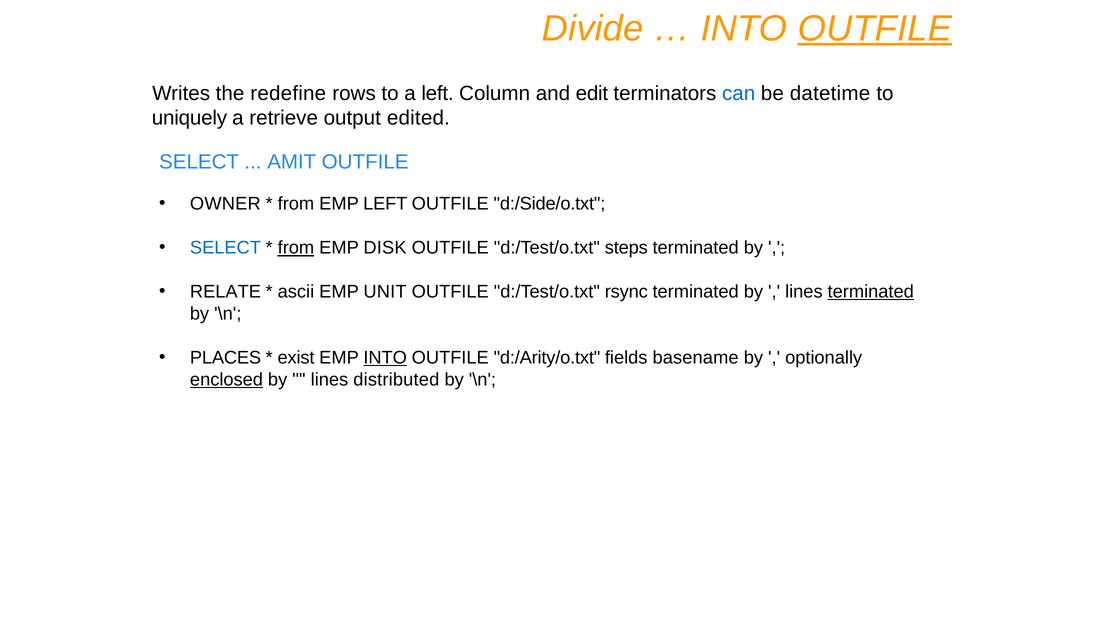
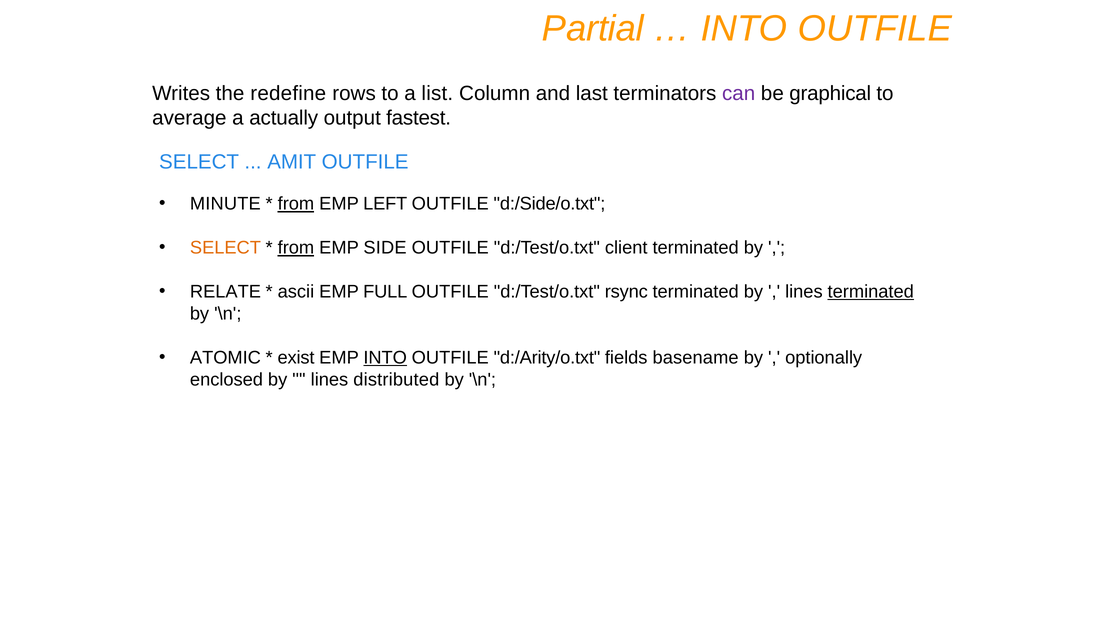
Divide: Divide -> Partial (593, 29)
OUTFILE underline: present -> none (875, 29)
a left: left -> list (437, 93)
edit: edit -> last (592, 93)
can colour: blue -> purple (739, 93)
datetime: datetime -> graphical (830, 93)
uniquely: uniquely -> average (189, 118)
retrieve: retrieve -> actually (284, 118)
edited: edited -> fastest (419, 118)
OWNER: OWNER -> MINUTE (225, 204)
from underline: none -> present (296, 204)
SELECT colour: blue -> orange (225, 248)
DISK: DISK -> SIDE (385, 248)
steps: steps -> client (626, 248)
UNIT: UNIT -> FULL (385, 292)
PLACES: PLACES -> ATOMIC (225, 357)
enclosed underline: present -> none (226, 379)
